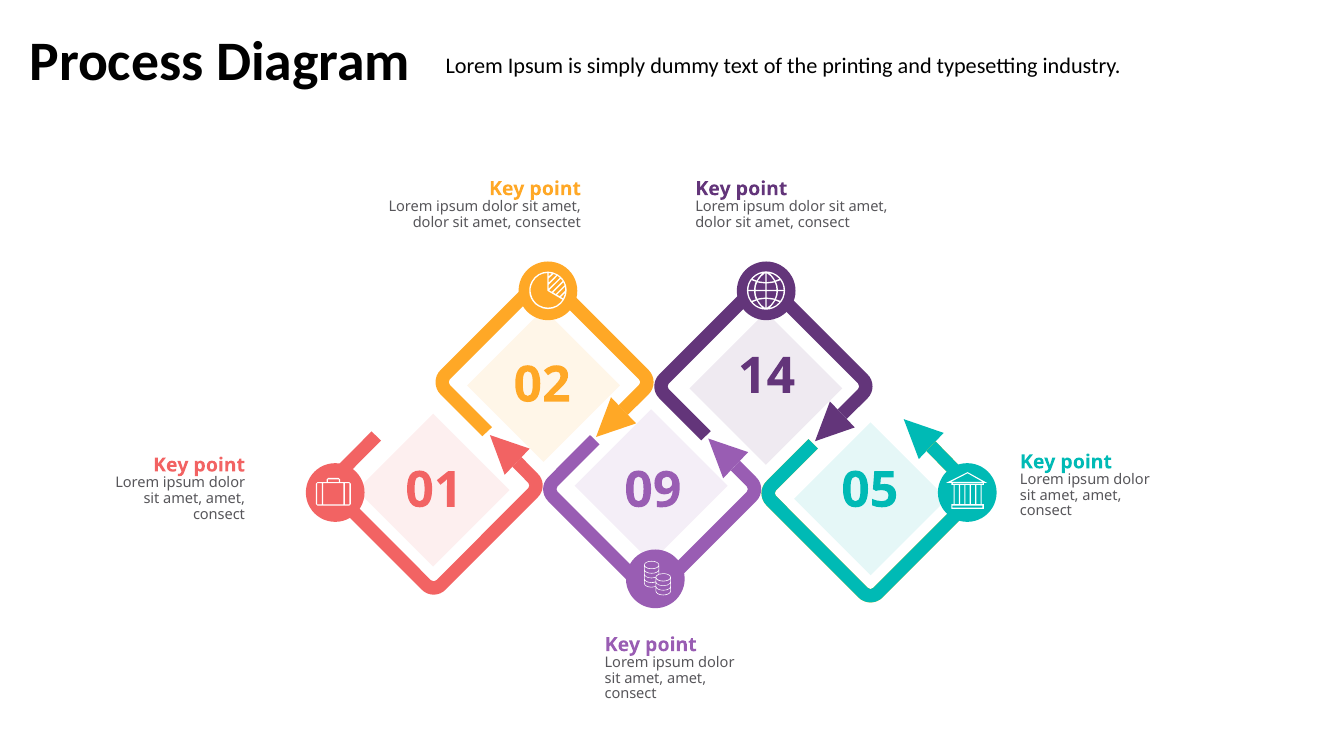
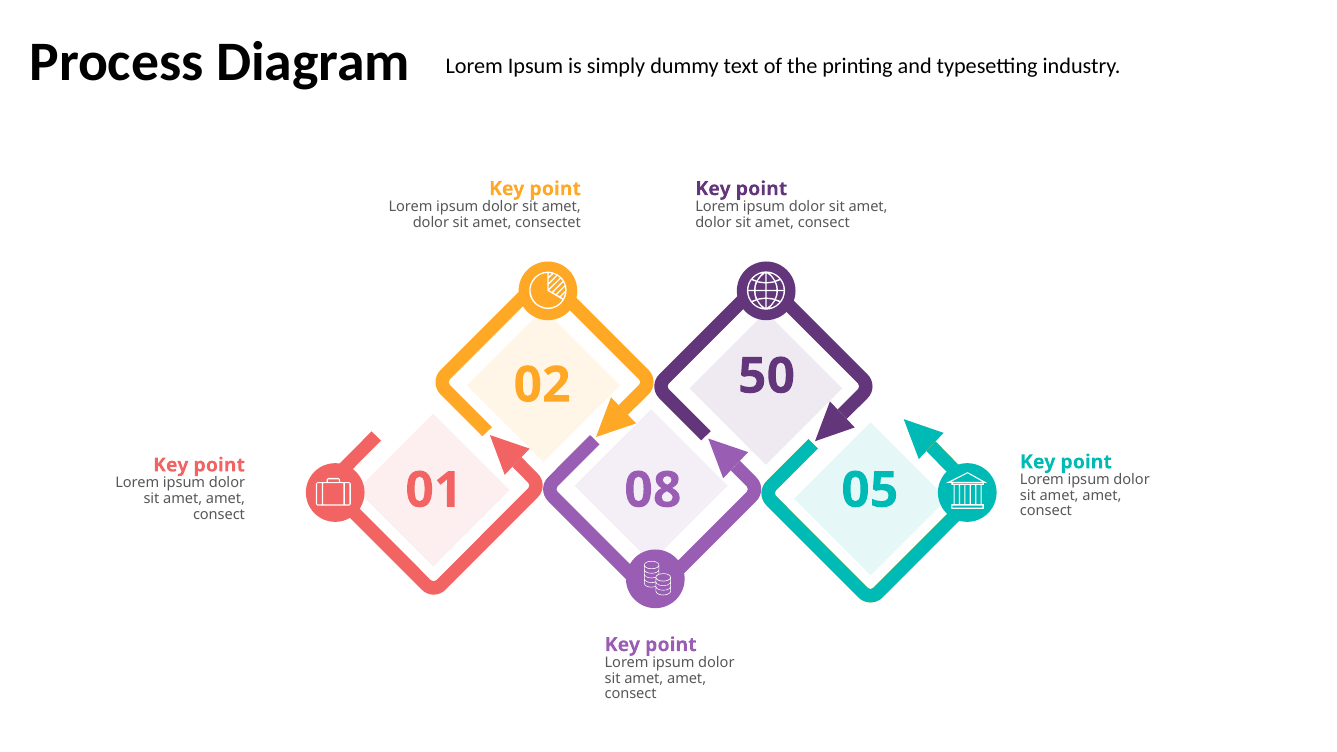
14: 14 -> 50 (767, 376)
09: 09 -> 08 (653, 490)
